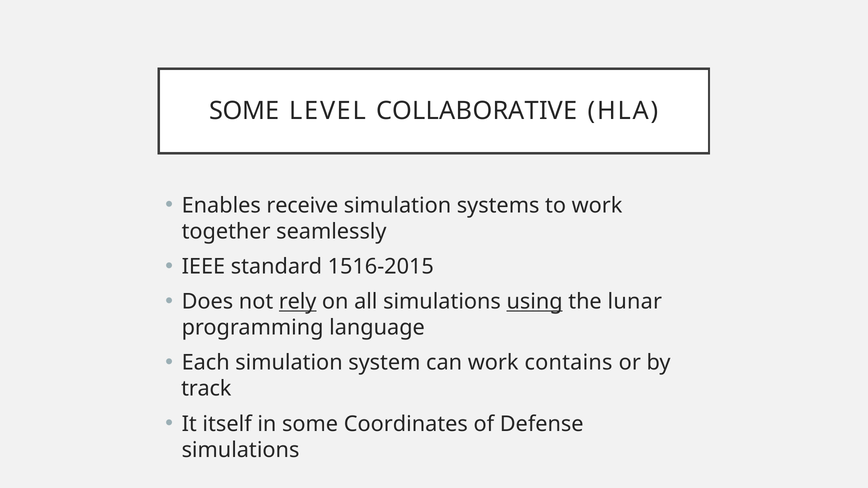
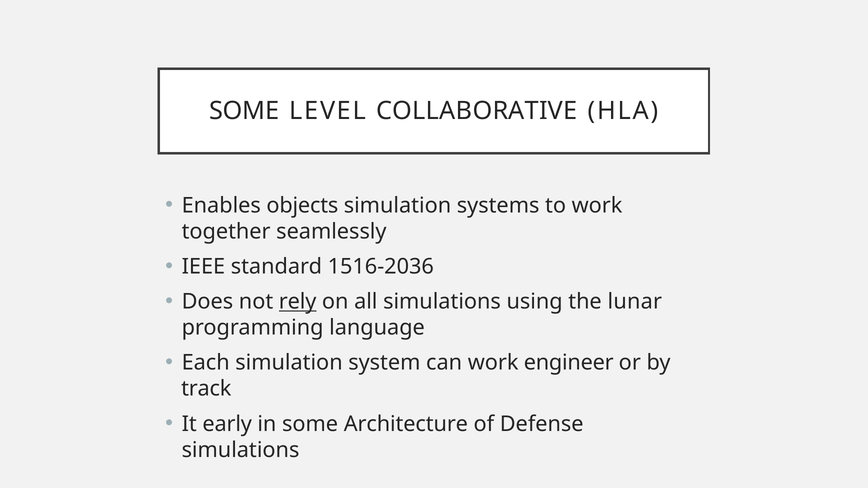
receive: receive -> objects (302, 206)
1516-2015: 1516-2015 -> 1516-2036 (381, 267)
using underline: present -> none (535, 302)
contains: contains -> engineer (569, 363)
itself: itself -> early (227, 424)
Coordinates: Coordinates -> Architecture (406, 424)
